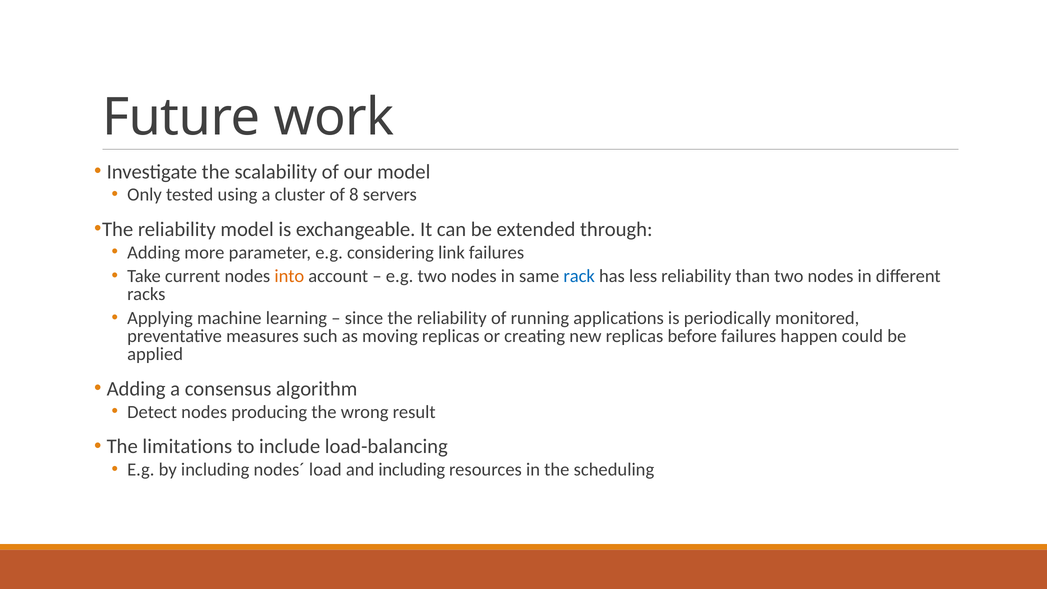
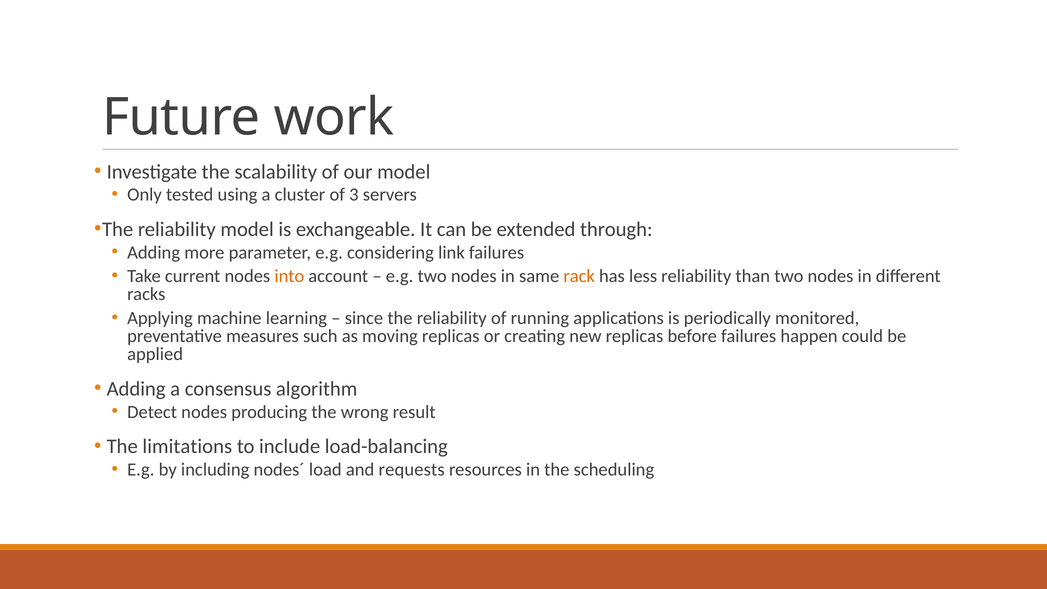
8: 8 -> 3 (354, 195)
rack colour: blue -> orange (579, 276)
and including: including -> requests (412, 470)
